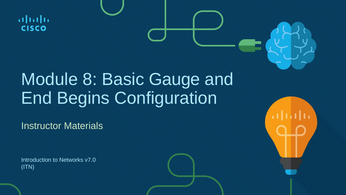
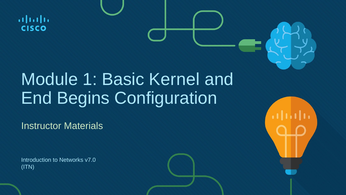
8: 8 -> 1 (90, 79)
Gauge: Gauge -> Kernel (174, 79)
